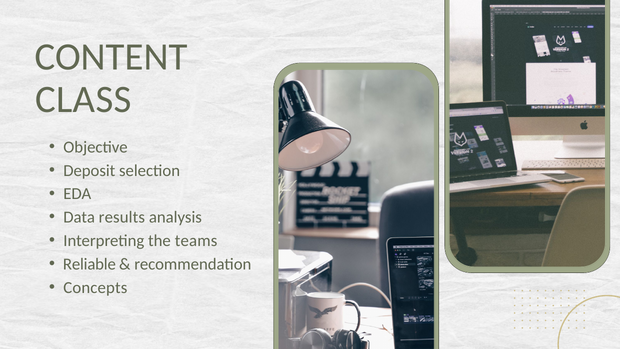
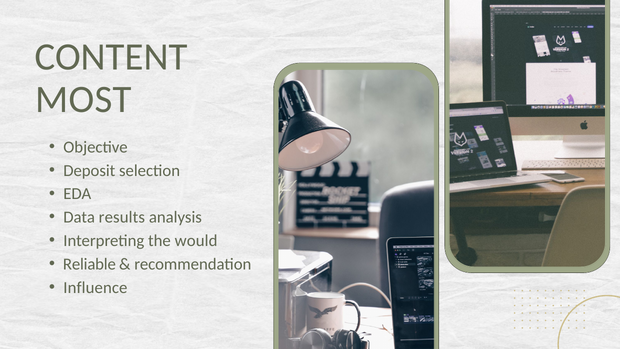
CLASS: CLASS -> MOST (83, 100)
teams: teams -> would (196, 241)
Concepts: Concepts -> Influence (95, 287)
